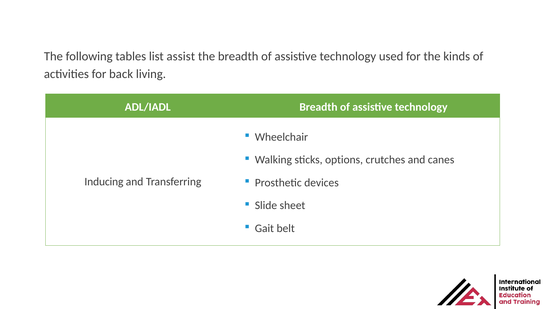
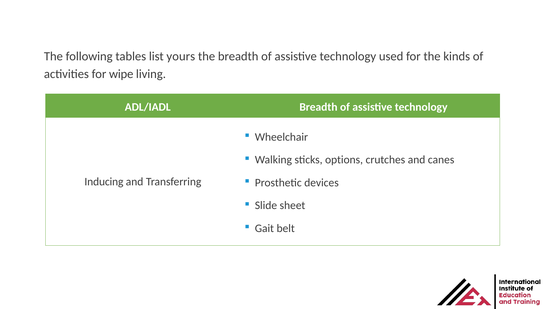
assist: assist -> yours (181, 56)
back: back -> wipe (121, 74)
